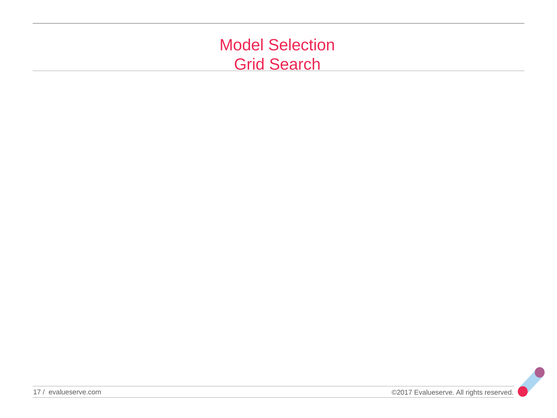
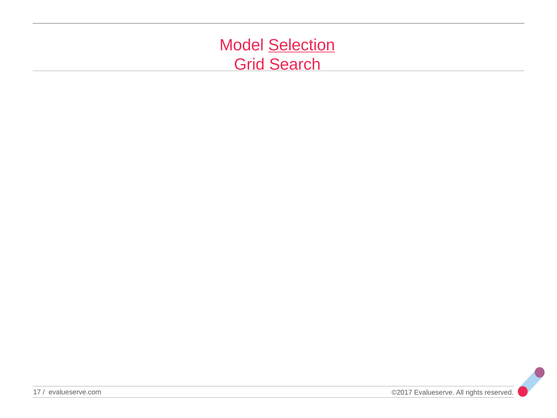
Selection underline: none -> present (302, 45)
